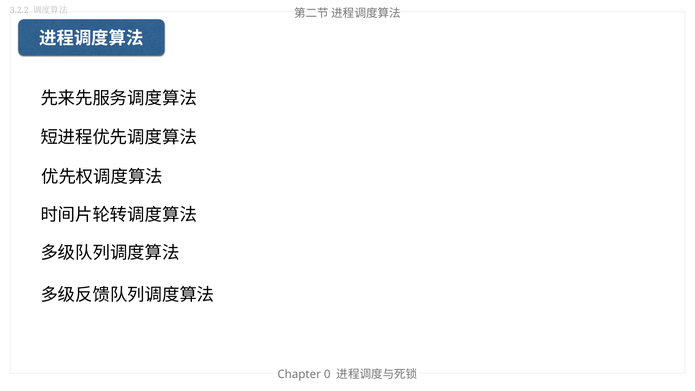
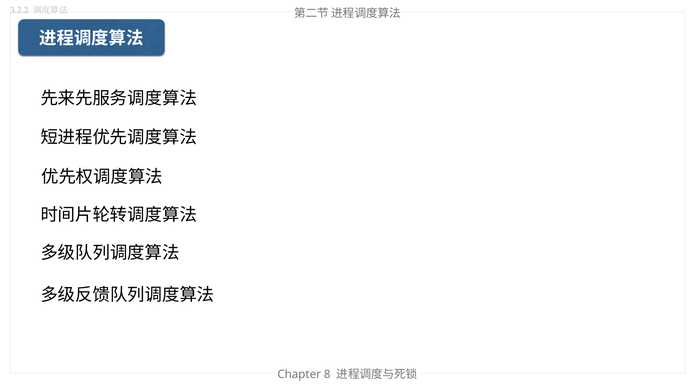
0: 0 -> 8 (327, 374)
